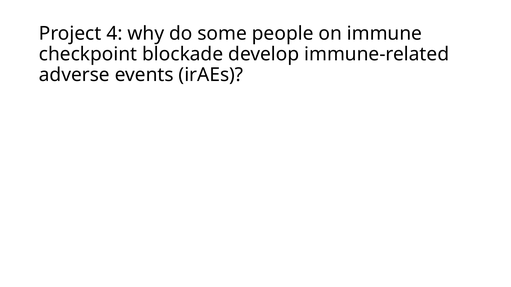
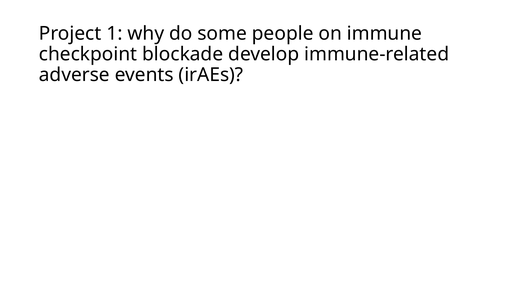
4: 4 -> 1 (114, 34)
